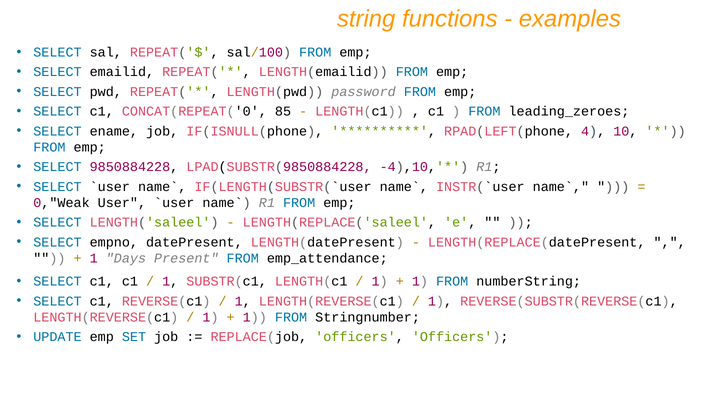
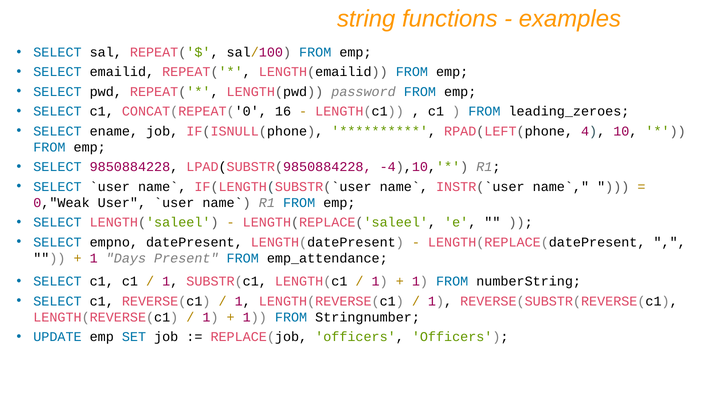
85: 85 -> 16 (283, 111)
